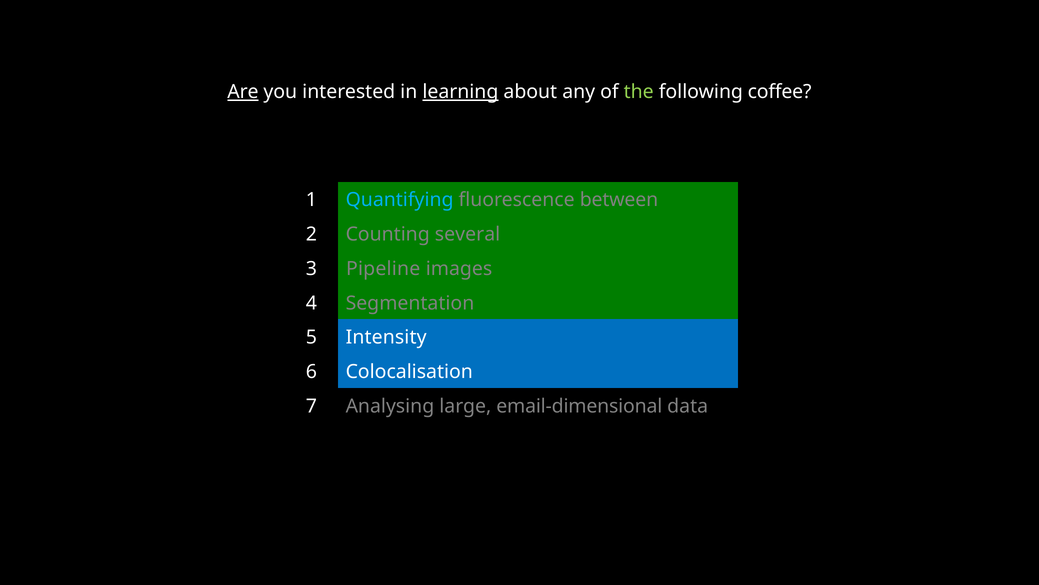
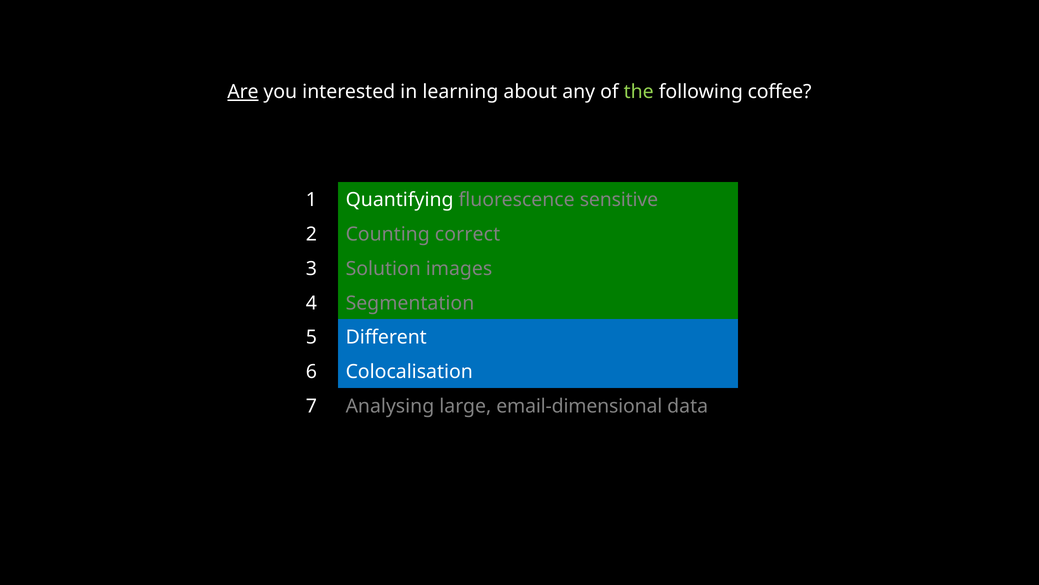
learning underline: present -> none (460, 92)
Quantifying colour: light blue -> white (400, 200)
between: between -> sensitive (619, 200)
several: several -> correct (467, 234)
Pipeline: Pipeline -> Solution (383, 269)
Intensity: Intensity -> Different (386, 337)
